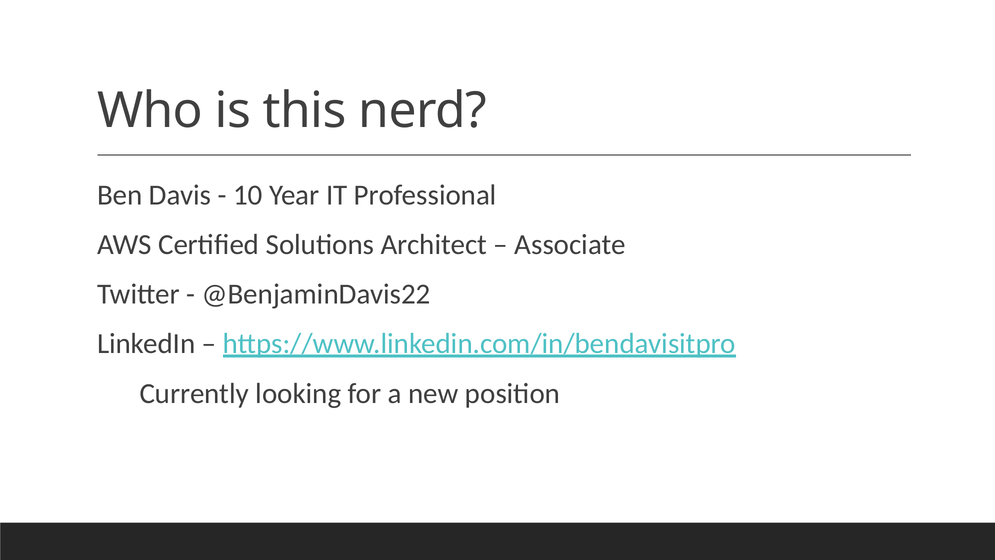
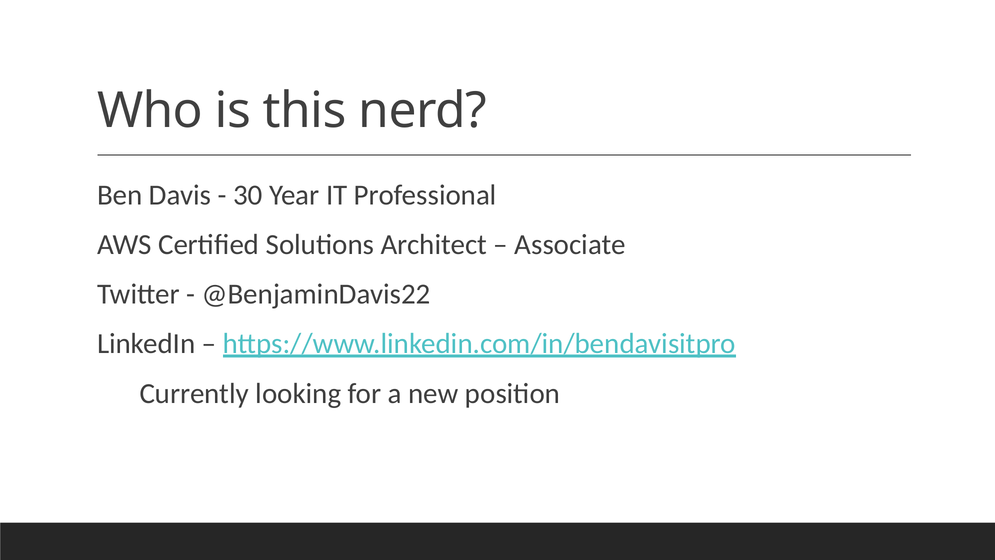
10: 10 -> 30 (248, 195)
